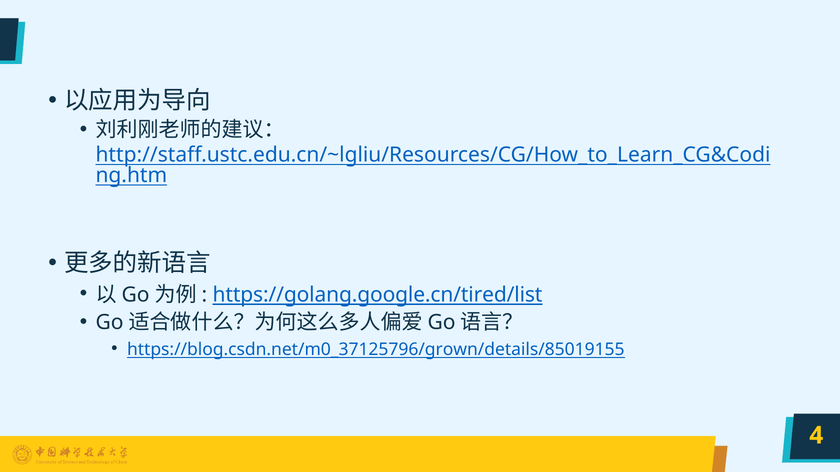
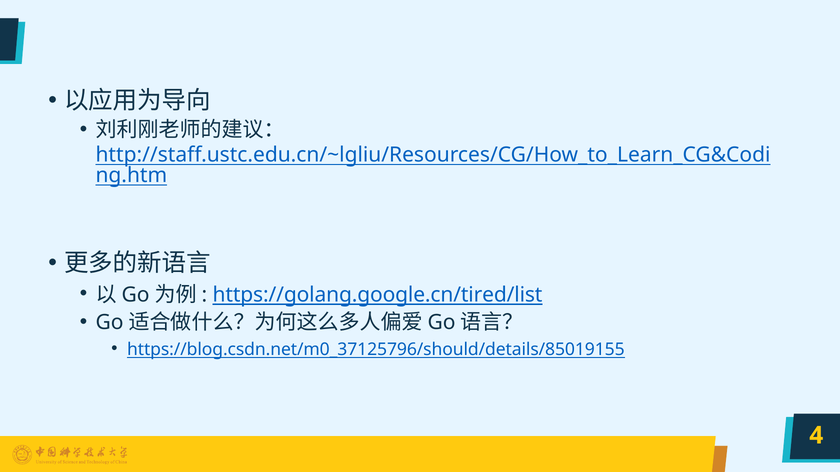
https://blog.csdn.net/m0_37125796/grown/details/85019155: https://blog.csdn.net/m0_37125796/grown/details/85019155 -> https://blog.csdn.net/m0_37125796/should/details/85019155 (376, 350)
